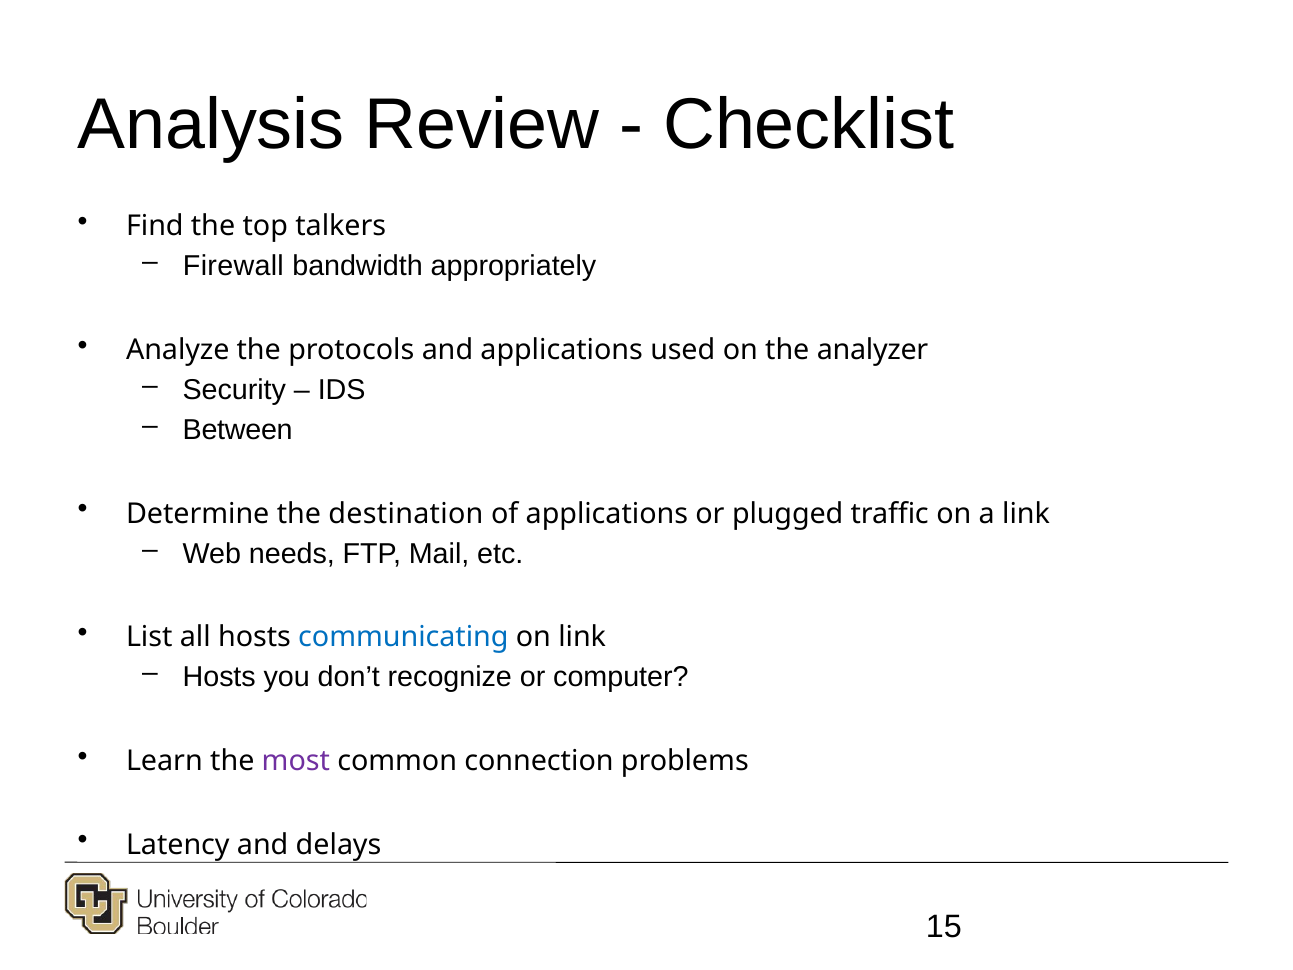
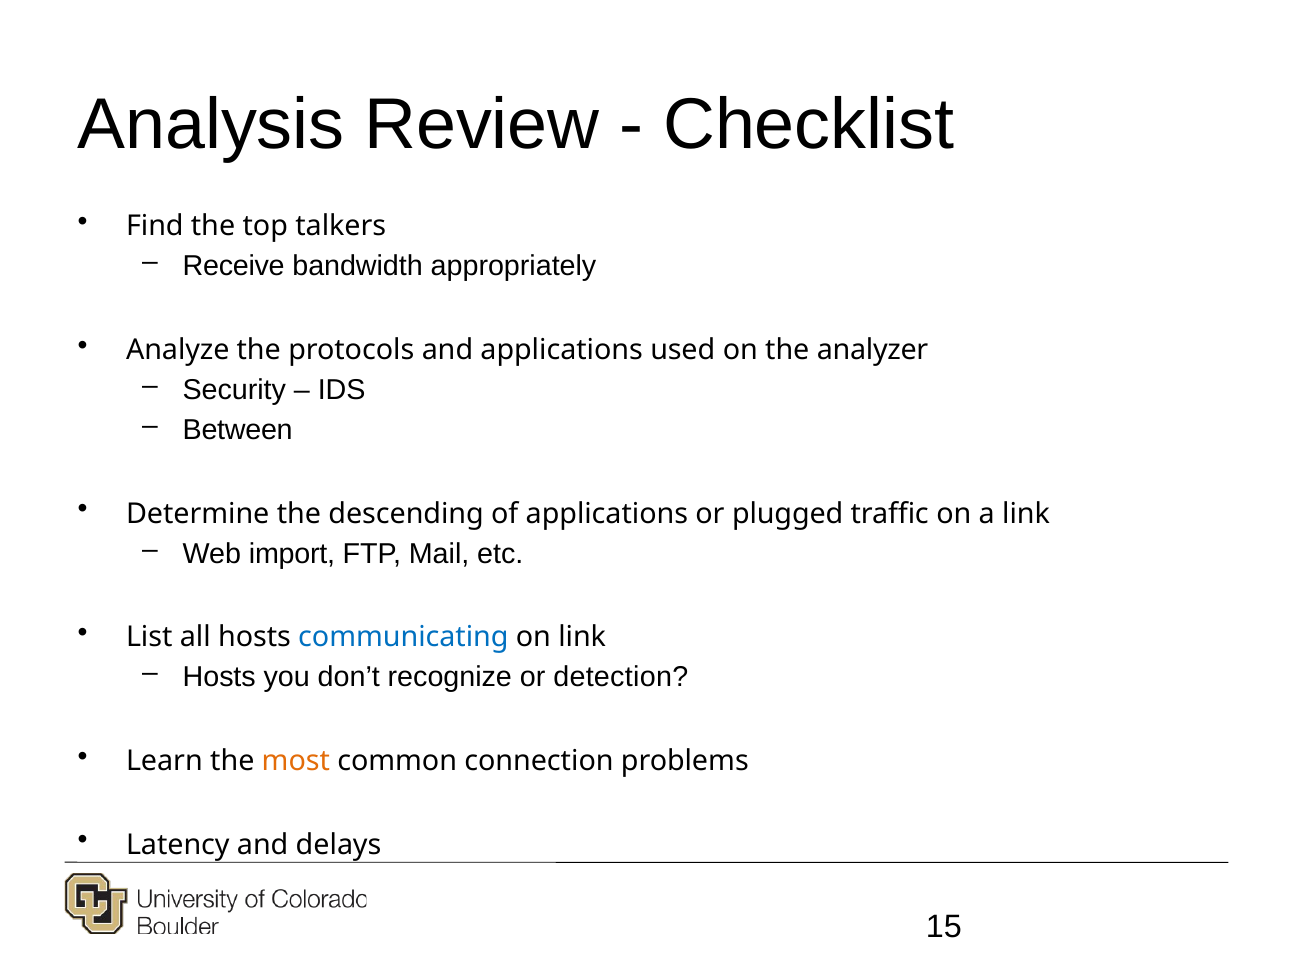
Firewall: Firewall -> Receive (234, 266)
destination: destination -> descending (406, 514)
needs: needs -> import (292, 554)
computer: computer -> detection (621, 677)
most colour: purple -> orange (296, 761)
